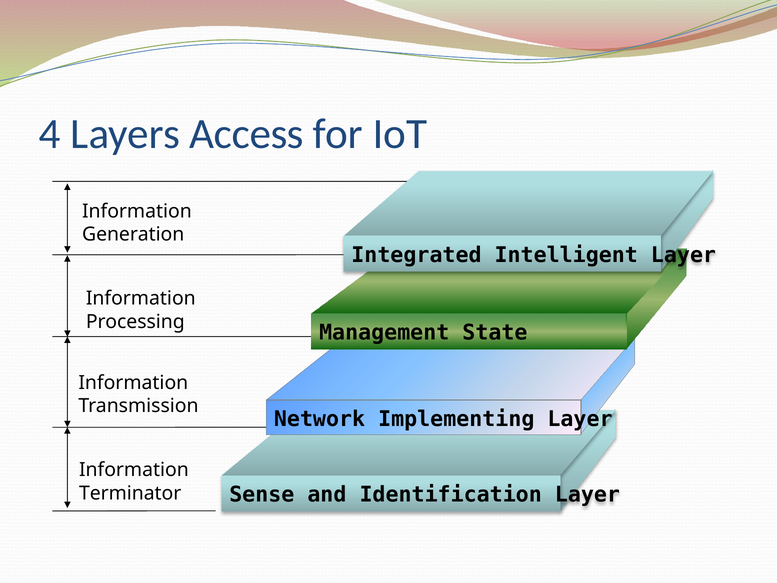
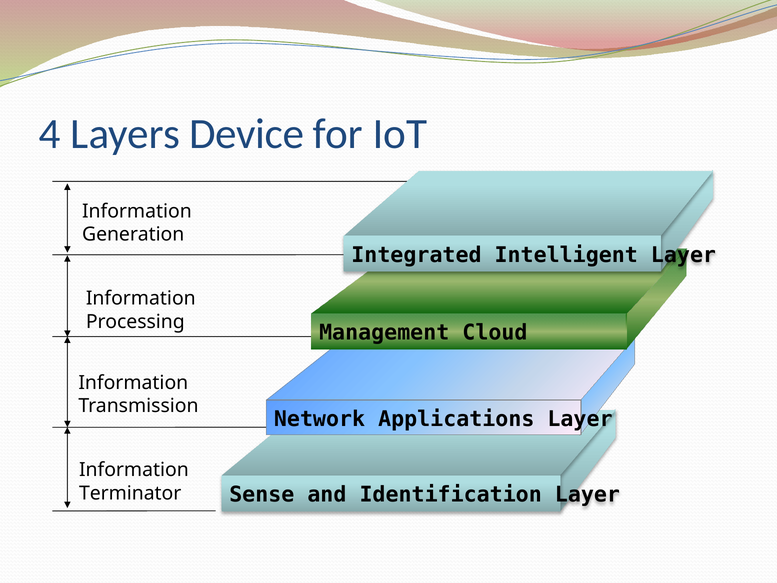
Access: Access -> Device (247, 134)
State: State -> Cloud (495, 333)
Implementing: Implementing -> Applications (456, 419)
